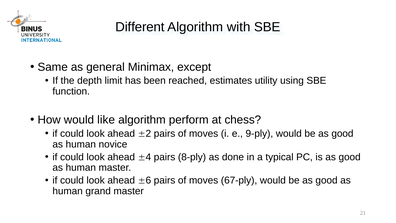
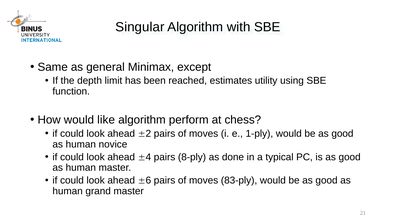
Different: Different -> Singular (140, 27)
9-ply: 9-ply -> 1-ply (259, 133)
67-ply: 67-ply -> 83-ply (239, 180)
